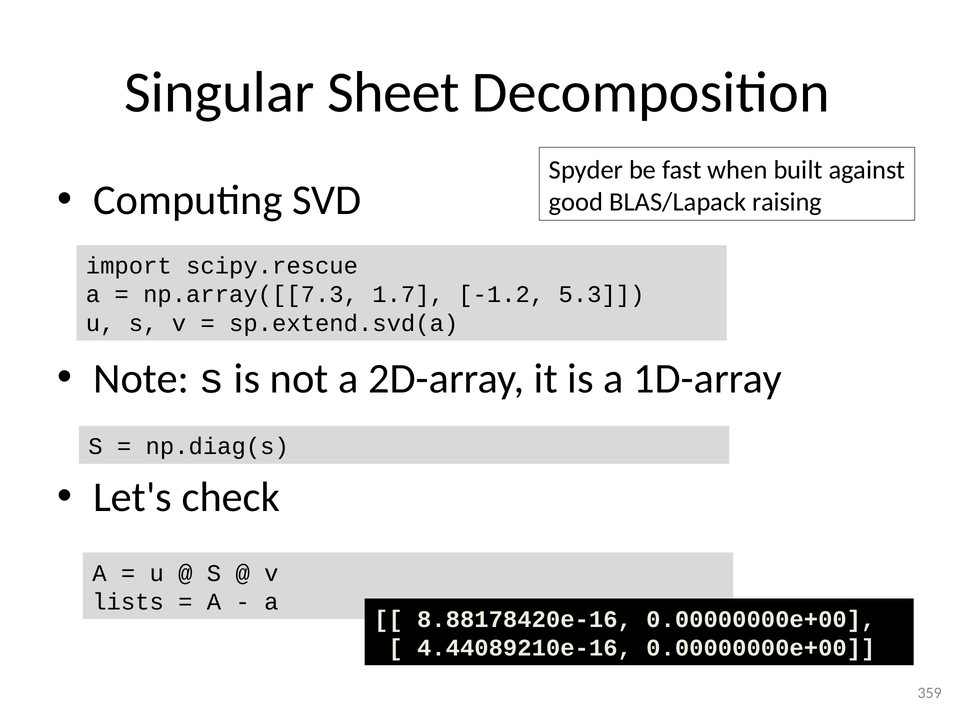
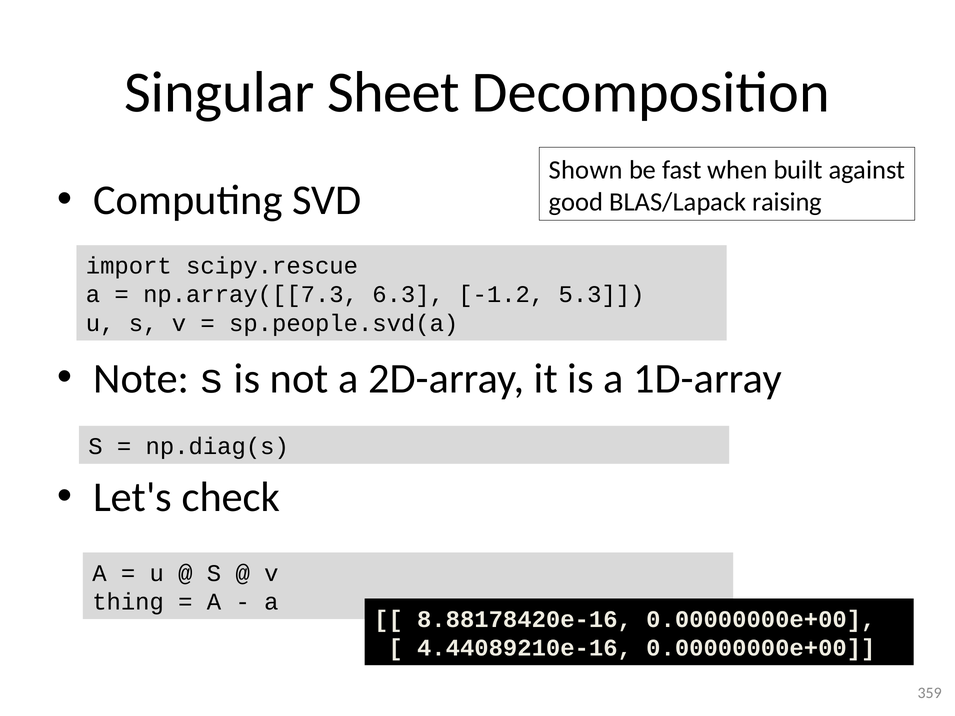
Spyder: Spyder -> Shown (586, 170)
1.7: 1.7 -> 6.3 (408, 295)
sp.extend.svd(a: sp.extend.svd(a -> sp.people.svd(a (344, 323)
lists: lists -> thing (128, 602)
